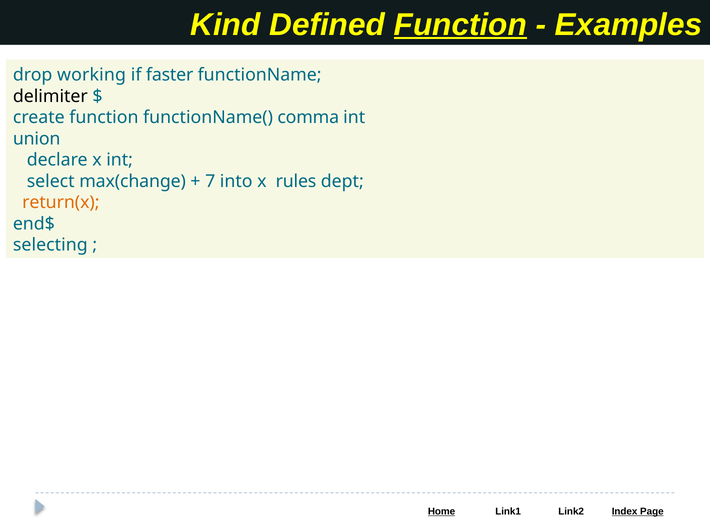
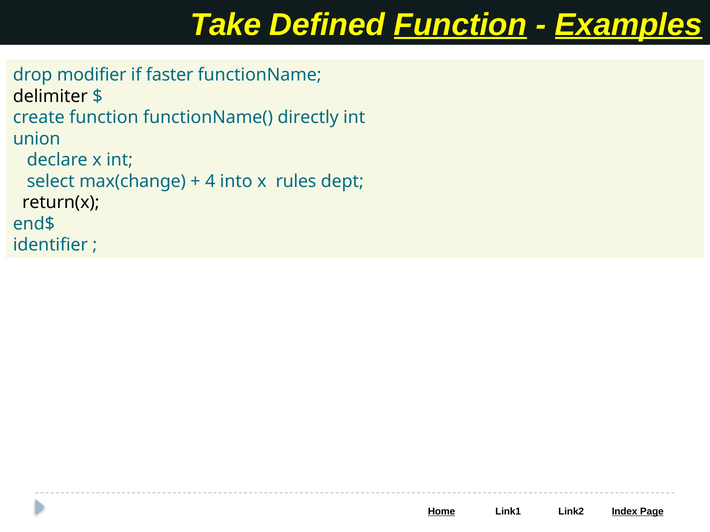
Kind: Kind -> Take (226, 25)
Examples underline: none -> present (629, 25)
working: working -> modifier (92, 75)
comma: comma -> directly (308, 118)
7: 7 -> 4 (210, 181)
return(x colour: orange -> black (61, 203)
selecting: selecting -> identifier (50, 245)
